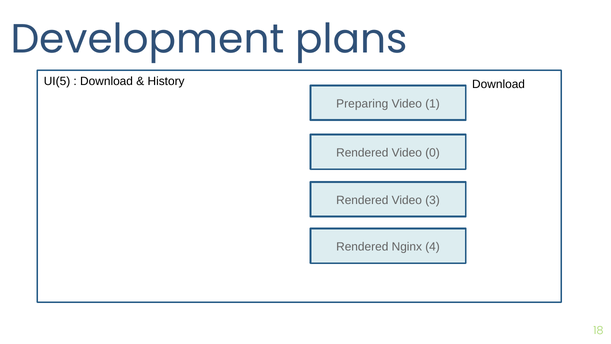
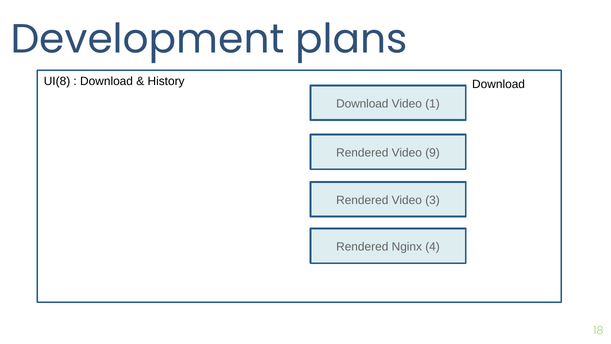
UI(5: UI(5 -> UI(8 (57, 81)
Preparing: Preparing -> Download (362, 104)
0: 0 -> 9 (433, 153)
